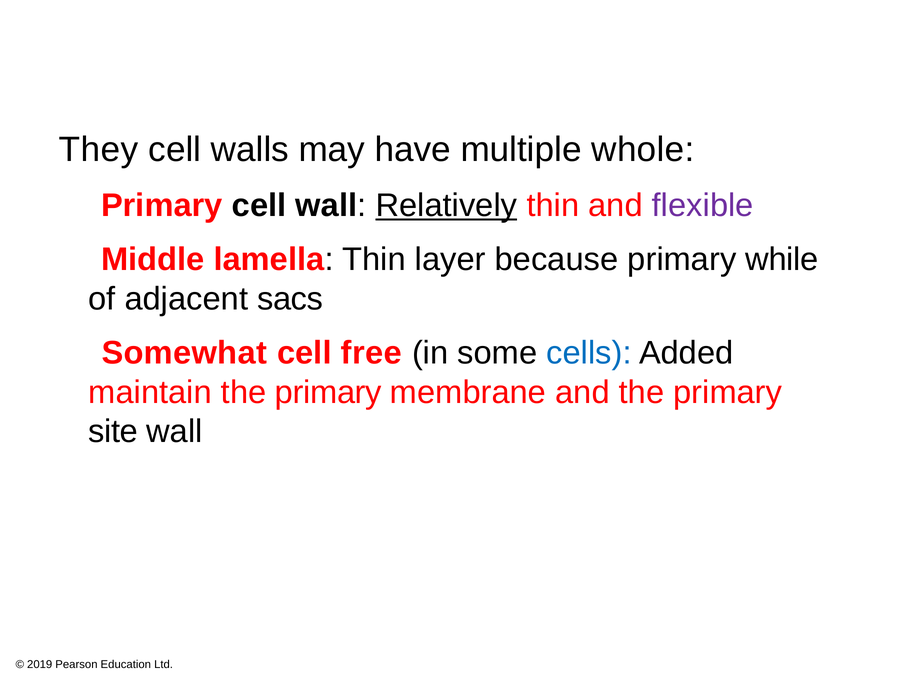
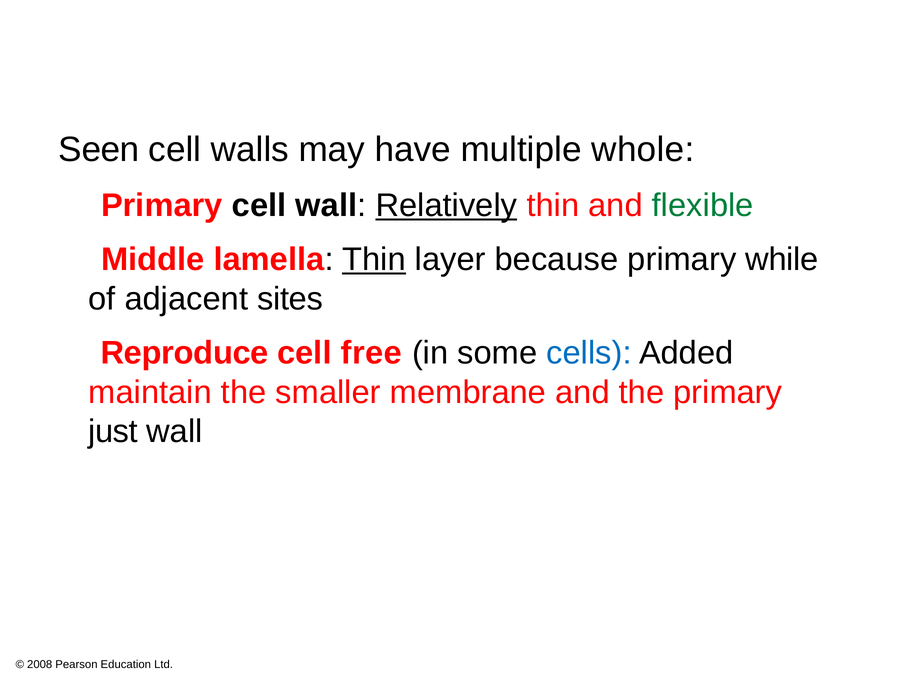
They: They -> Seen (99, 150)
flexible colour: purple -> green (703, 205)
Thin underline: none -> present (374, 259)
sacs: sacs -> sites (290, 299)
Somewhat: Somewhat -> Reproduce (185, 353)
primary: primary -> smaller (328, 392)
site: site -> just (113, 431)
2019: 2019 -> 2008 (40, 664)
